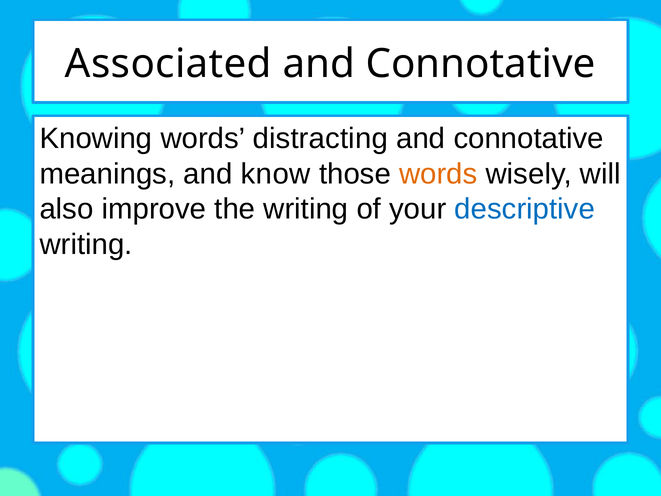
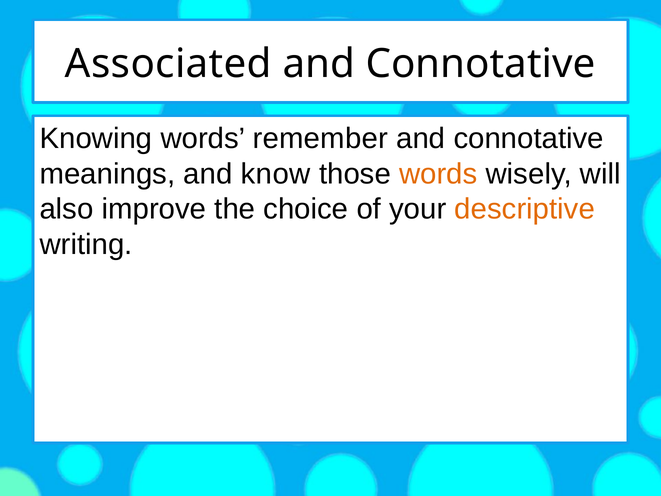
distracting: distracting -> remember (320, 139)
the writing: writing -> choice (306, 209)
descriptive colour: blue -> orange (525, 209)
